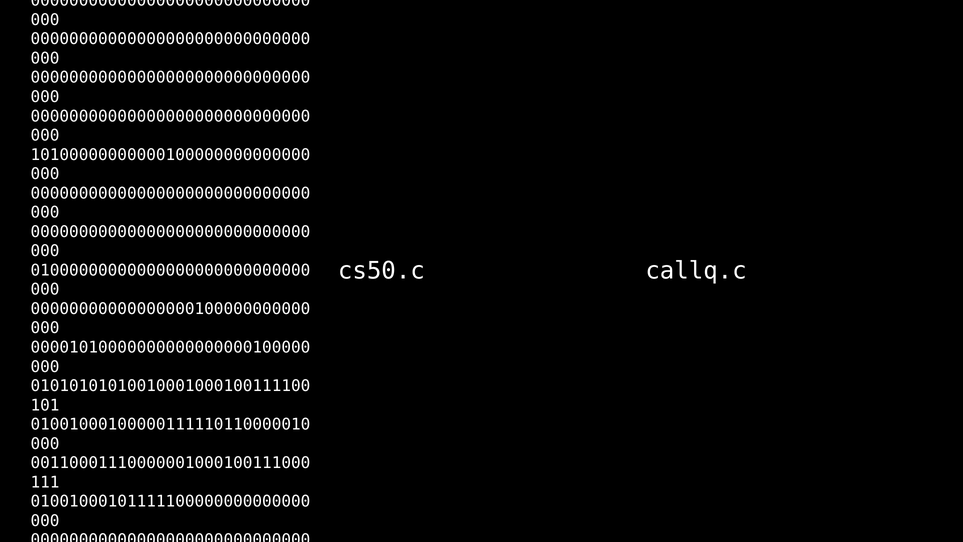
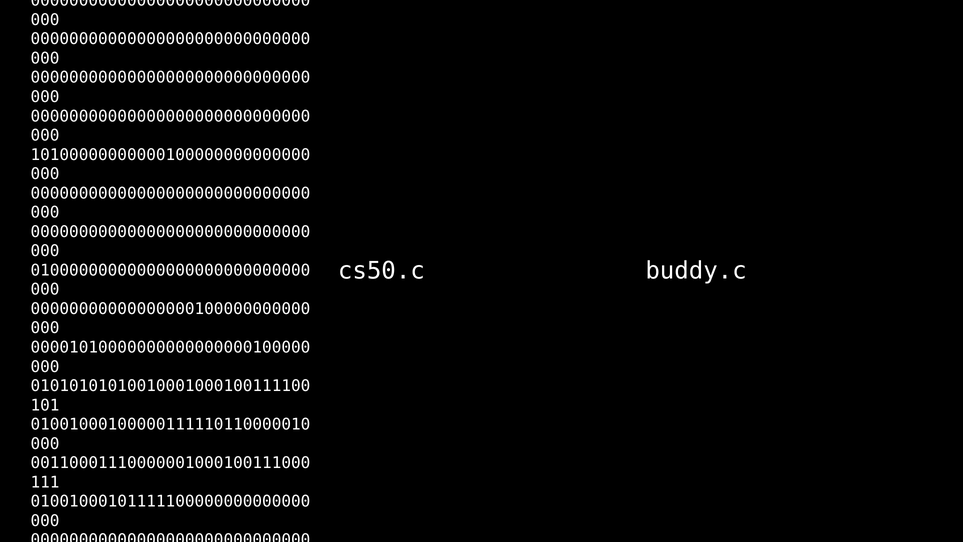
callq.c: callq.c -> buddy.c (696, 271)
